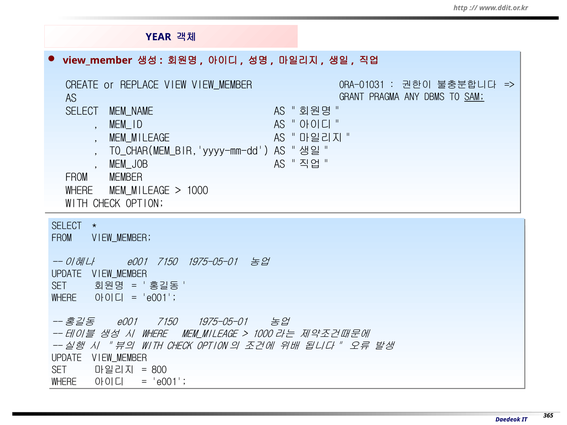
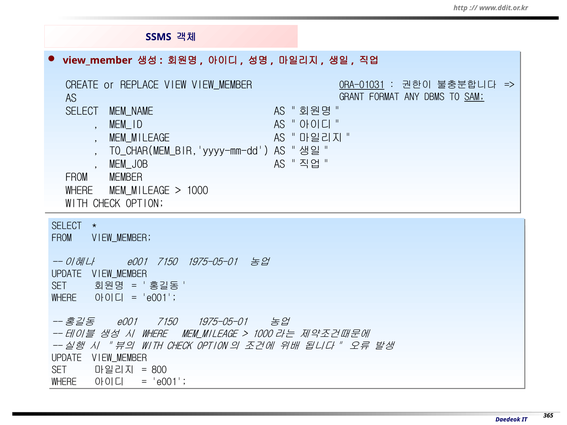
YEAR: YEAR -> SSMS (158, 37)
ORA-01031 underline: none -> present (362, 85)
PRAGMA: PRAGMA -> FORMAT (384, 97)
